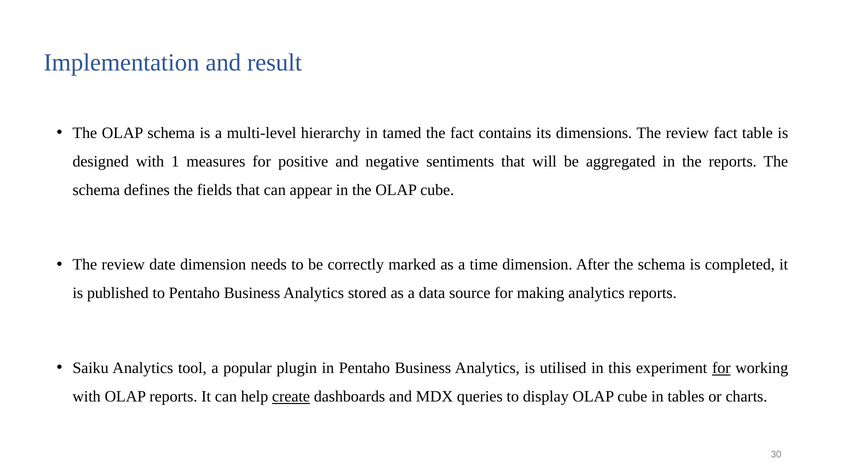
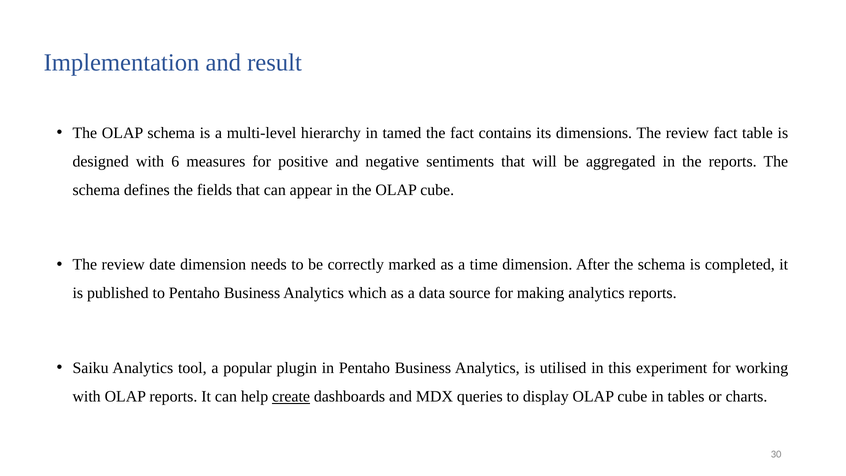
1: 1 -> 6 (175, 161)
stored: stored -> which (367, 293)
for underline: present -> none (721, 368)
